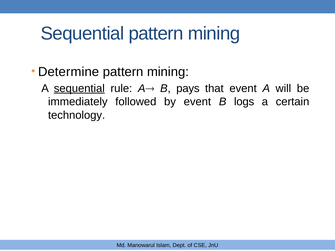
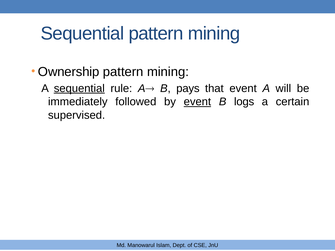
Determine: Determine -> Ownership (69, 72)
event underline: none -> present (197, 102)
technology: technology -> supervised (77, 115)
